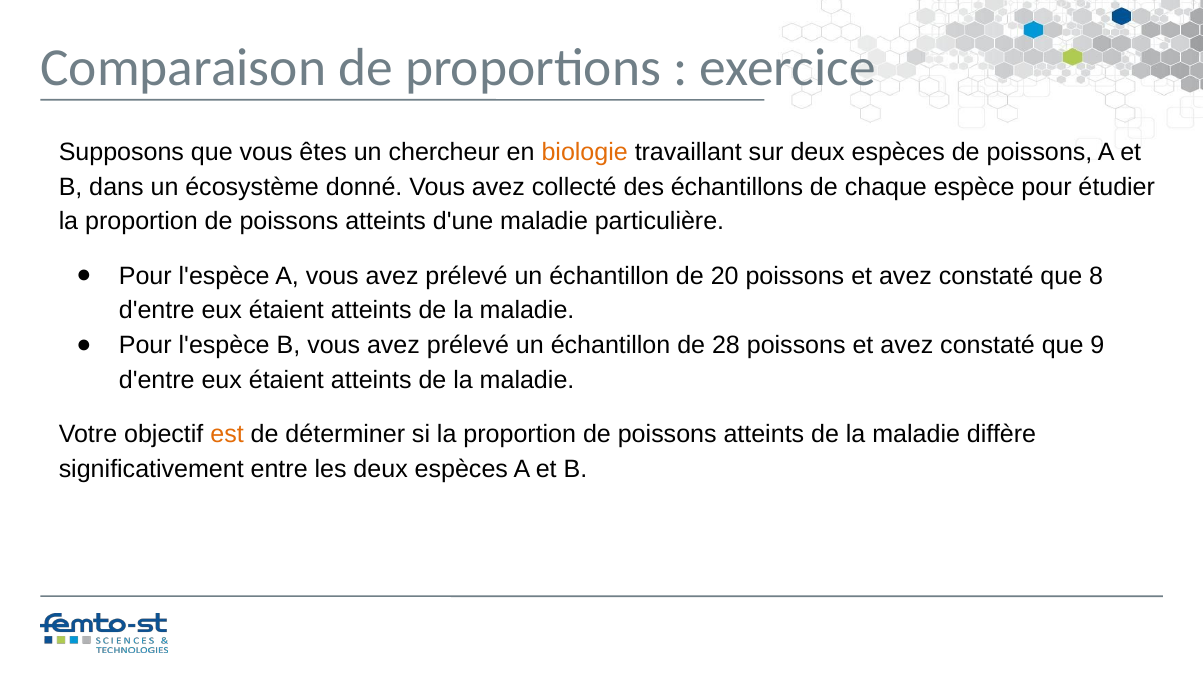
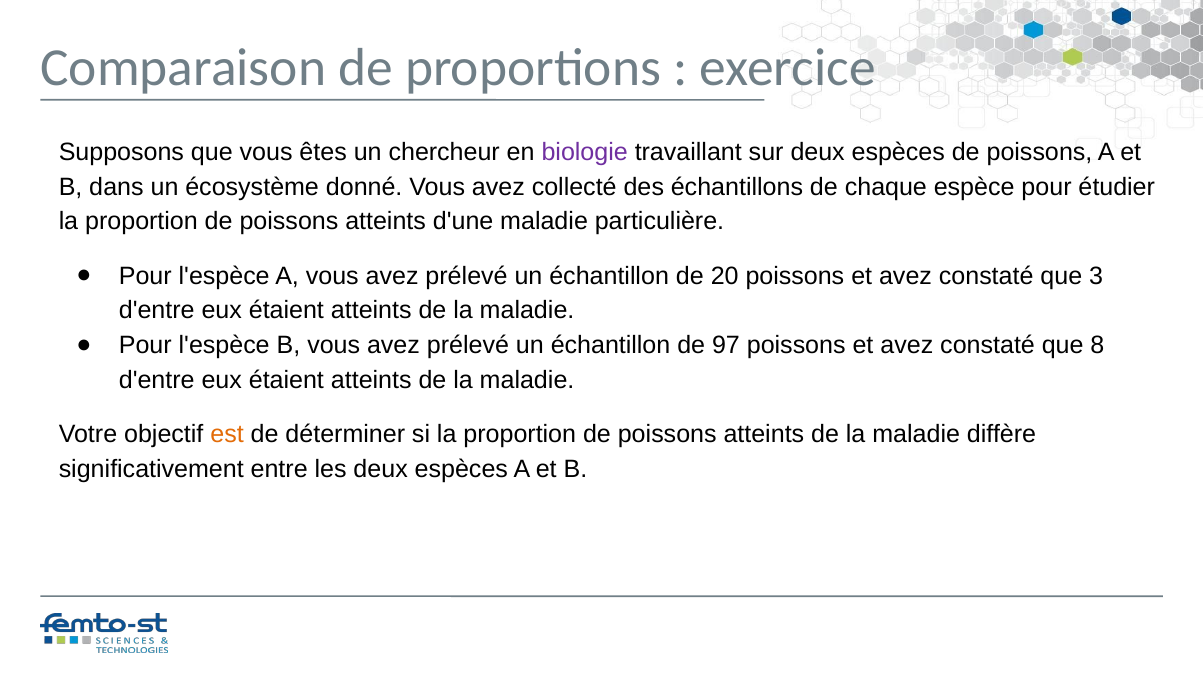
biologie colour: orange -> purple (585, 152)
8: 8 -> 3 (1096, 276)
28: 28 -> 97 (726, 345)
9: 9 -> 8 (1097, 345)
